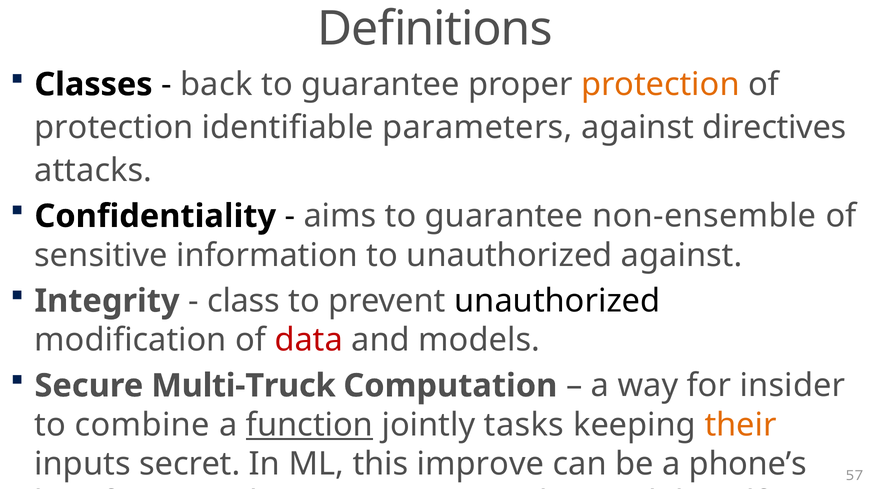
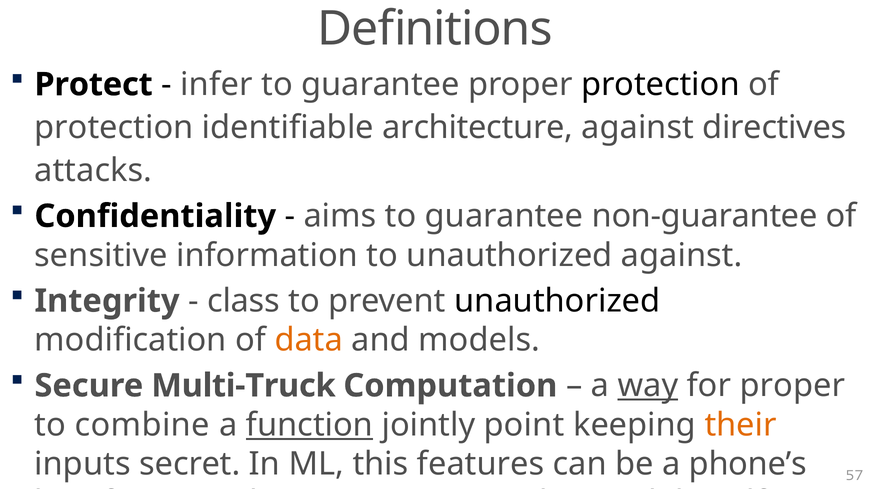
Classes: Classes -> Protect (94, 85)
back: back -> infer (216, 85)
protection colour: orange -> black (660, 85)
parameters: parameters -> architecture (478, 128)
non-ensemble: non-ensemble -> non-guarantee (705, 216)
data colour: red -> orange (309, 340)
way underline: none -> present (648, 386)
for insider: insider -> proper (793, 386)
tasks: tasks -> point (524, 425)
improve: improve -> features (481, 464)
